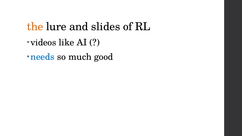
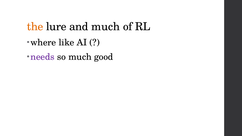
and slides: slides -> much (106, 27)
videos: videos -> where (43, 42)
needs colour: blue -> purple (43, 57)
